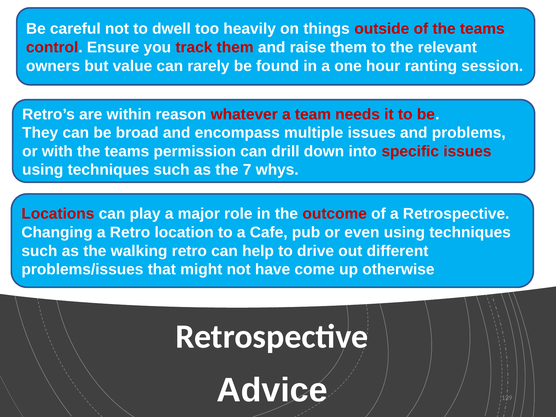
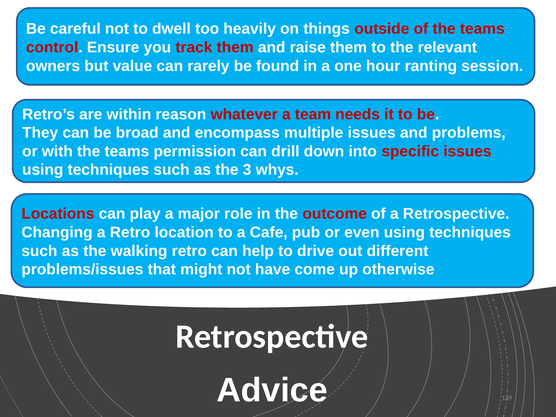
7: 7 -> 3 (247, 170)
